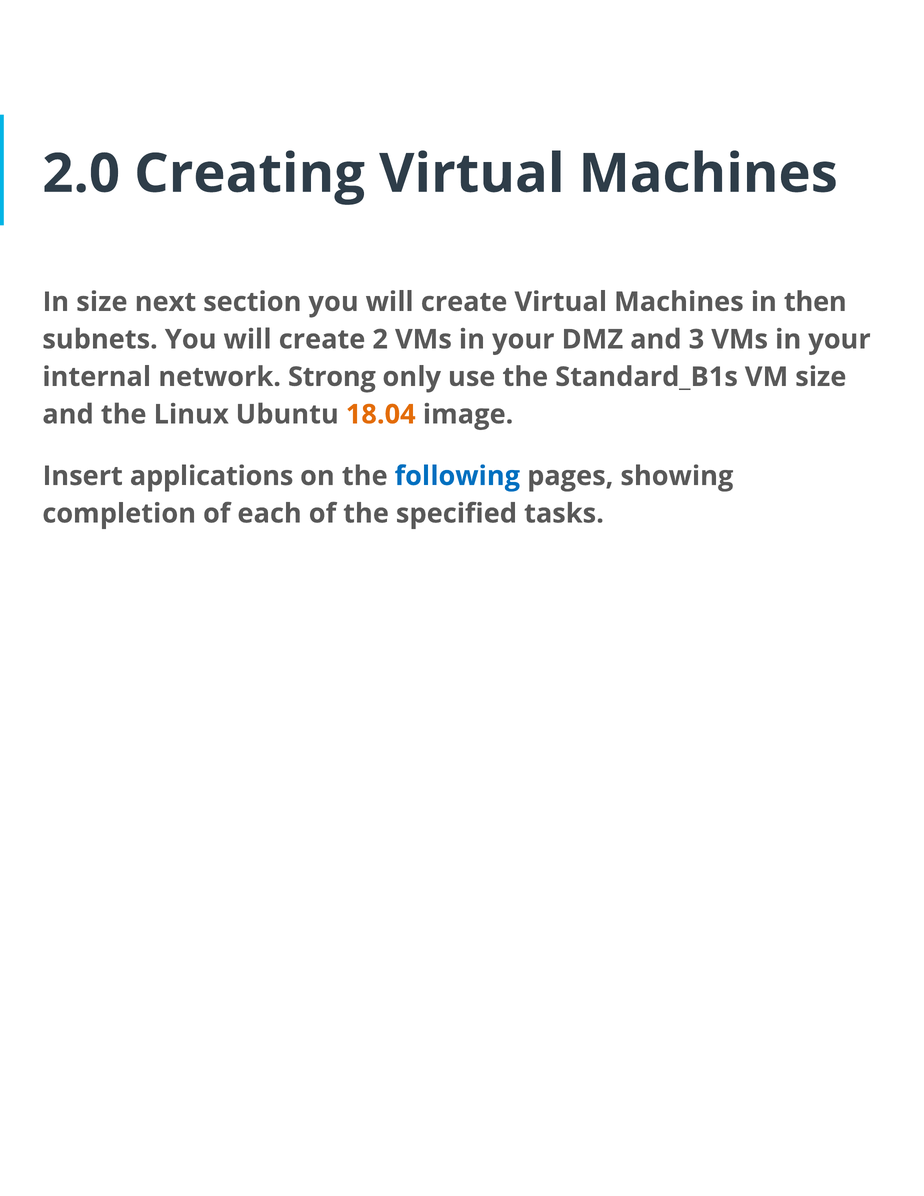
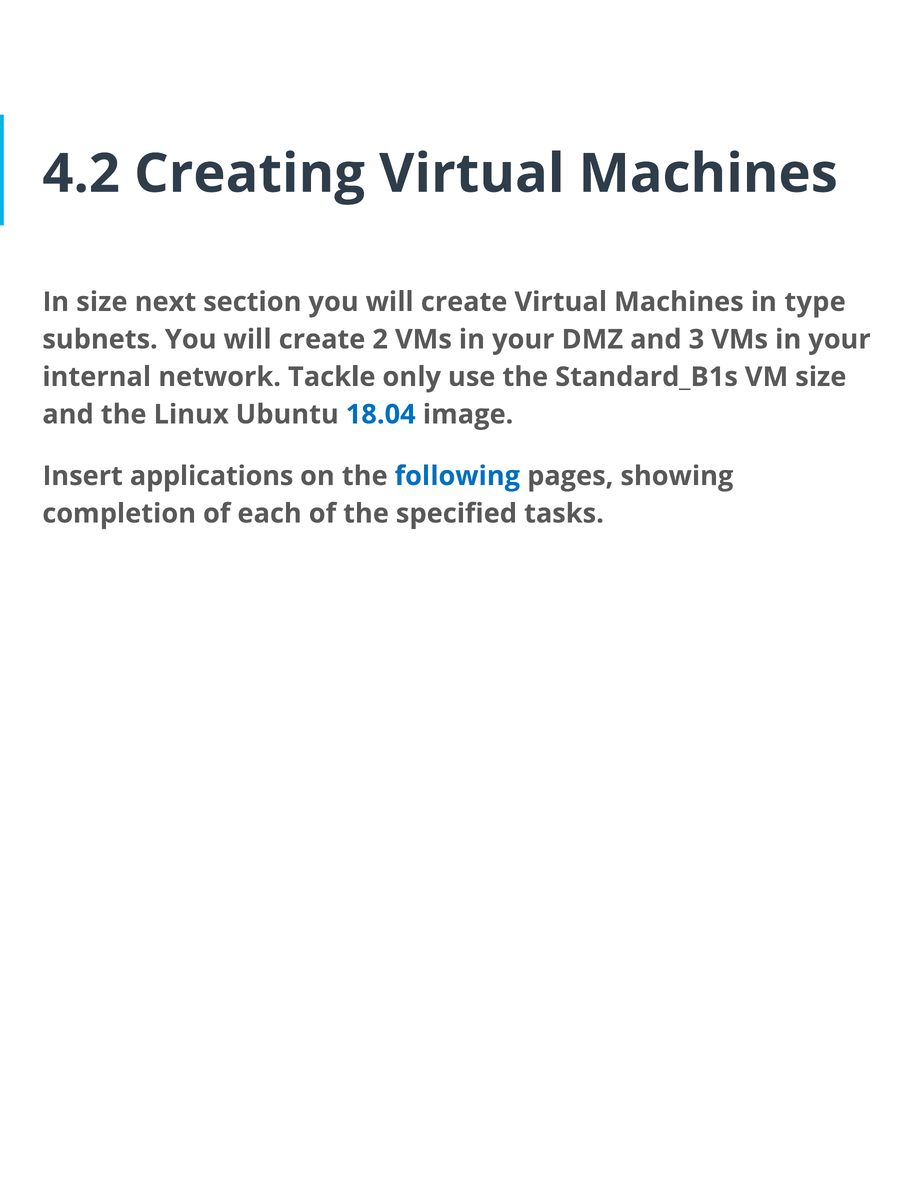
2.0: 2.0 -> 4.2 (81, 174)
then: then -> type (815, 302)
Strong: Strong -> Tackle (332, 377)
18.04 colour: orange -> blue (381, 414)
